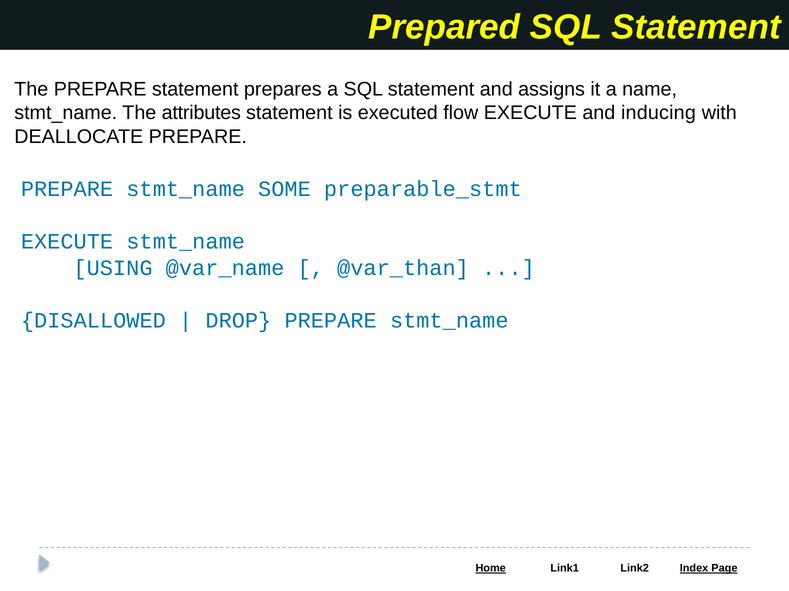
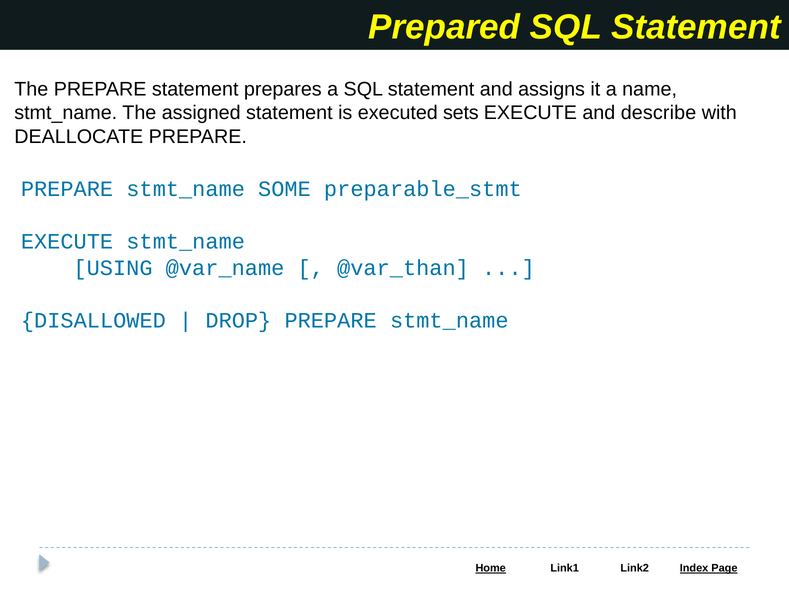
attributes: attributes -> assigned (201, 113)
flow: flow -> sets (461, 113)
inducing: inducing -> describe (658, 113)
